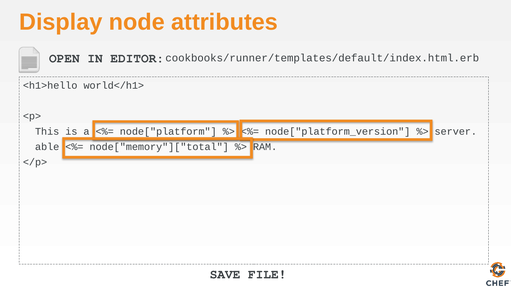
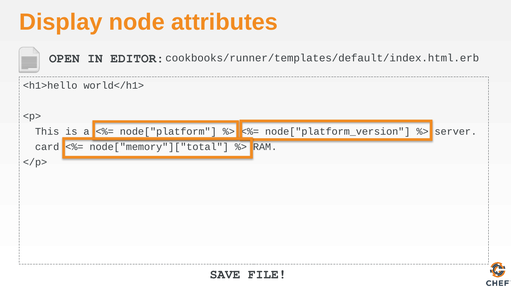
able: able -> card (47, 147)
